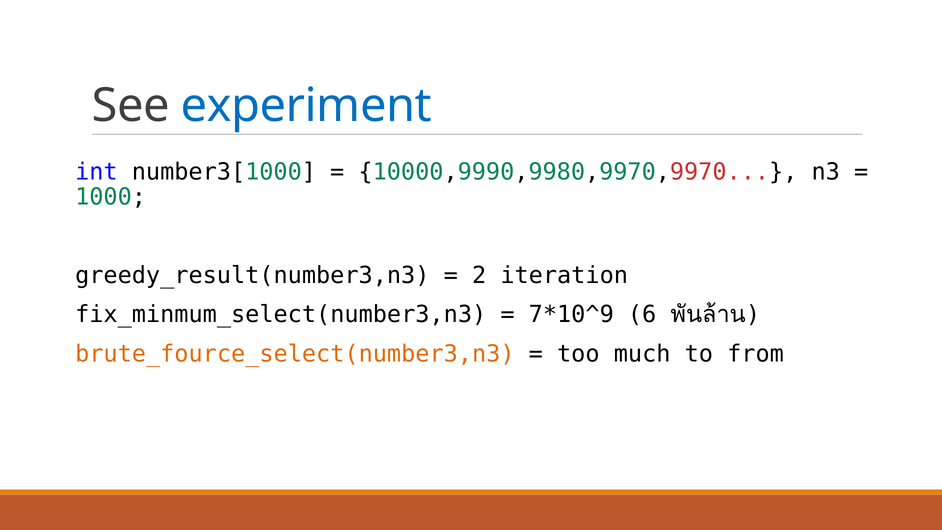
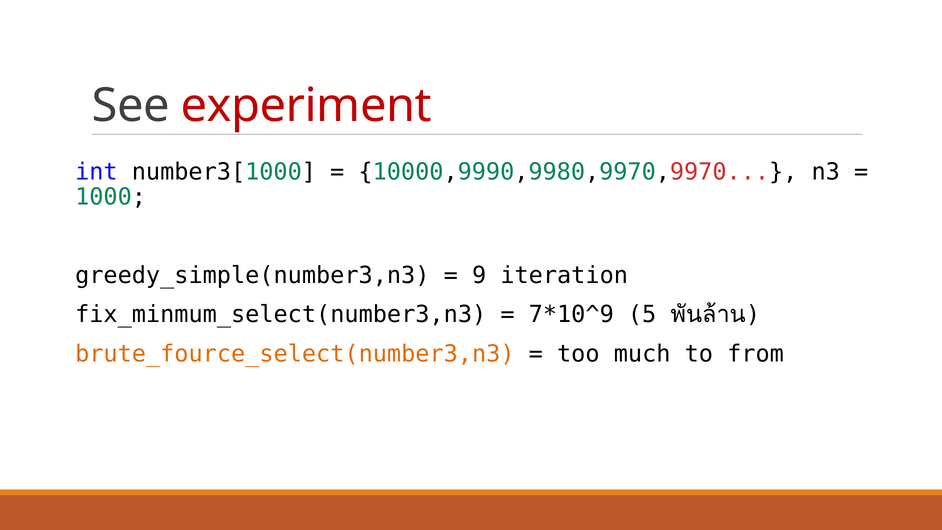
experiment colour: blue -> red (306, 106)
greedy_result(number3,n3: greedy_result(number3,n3 -> greedy_simple(number3,n3 (252, 275)
2: 2 -> 9 (479, 275)
6: 6 -> 5 (642, 315)
